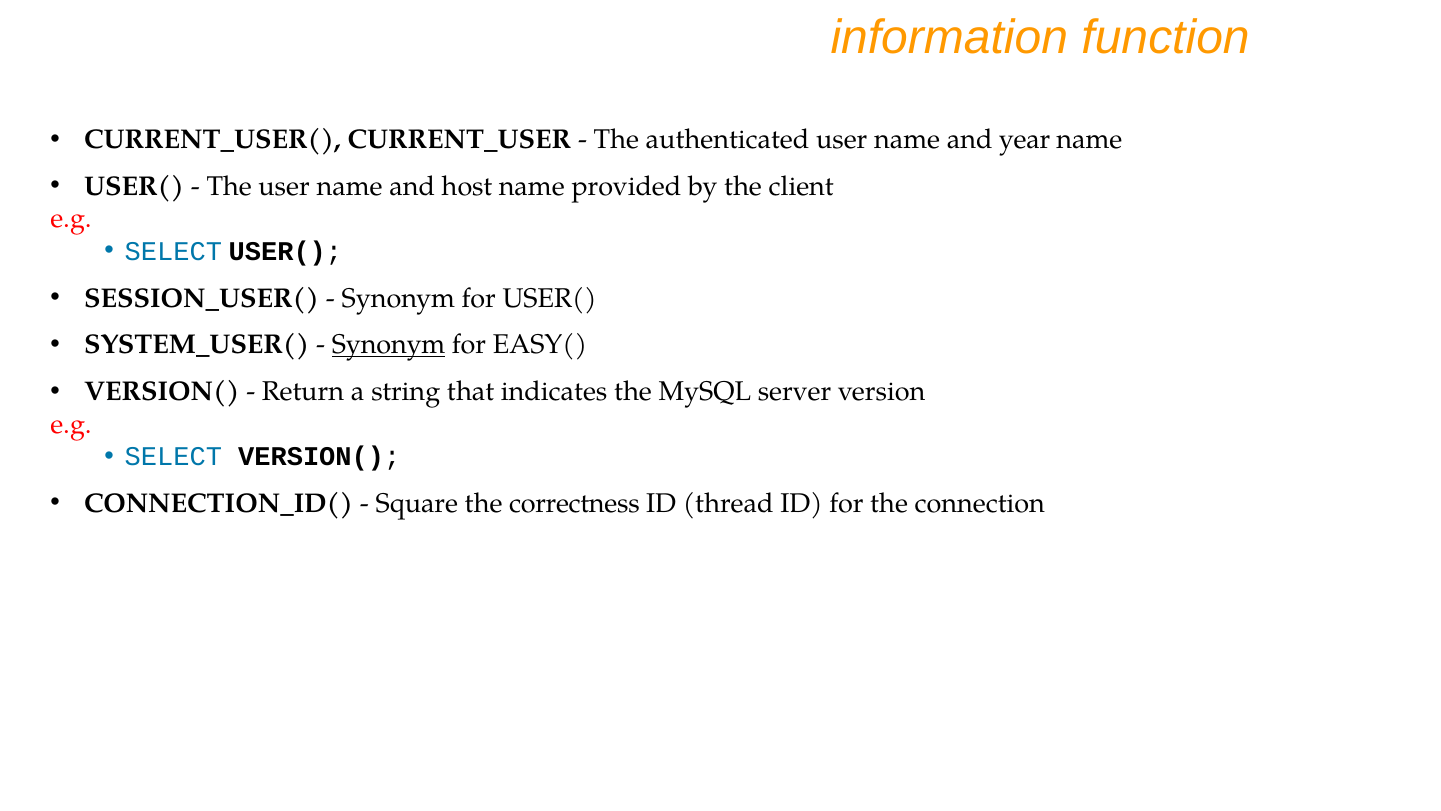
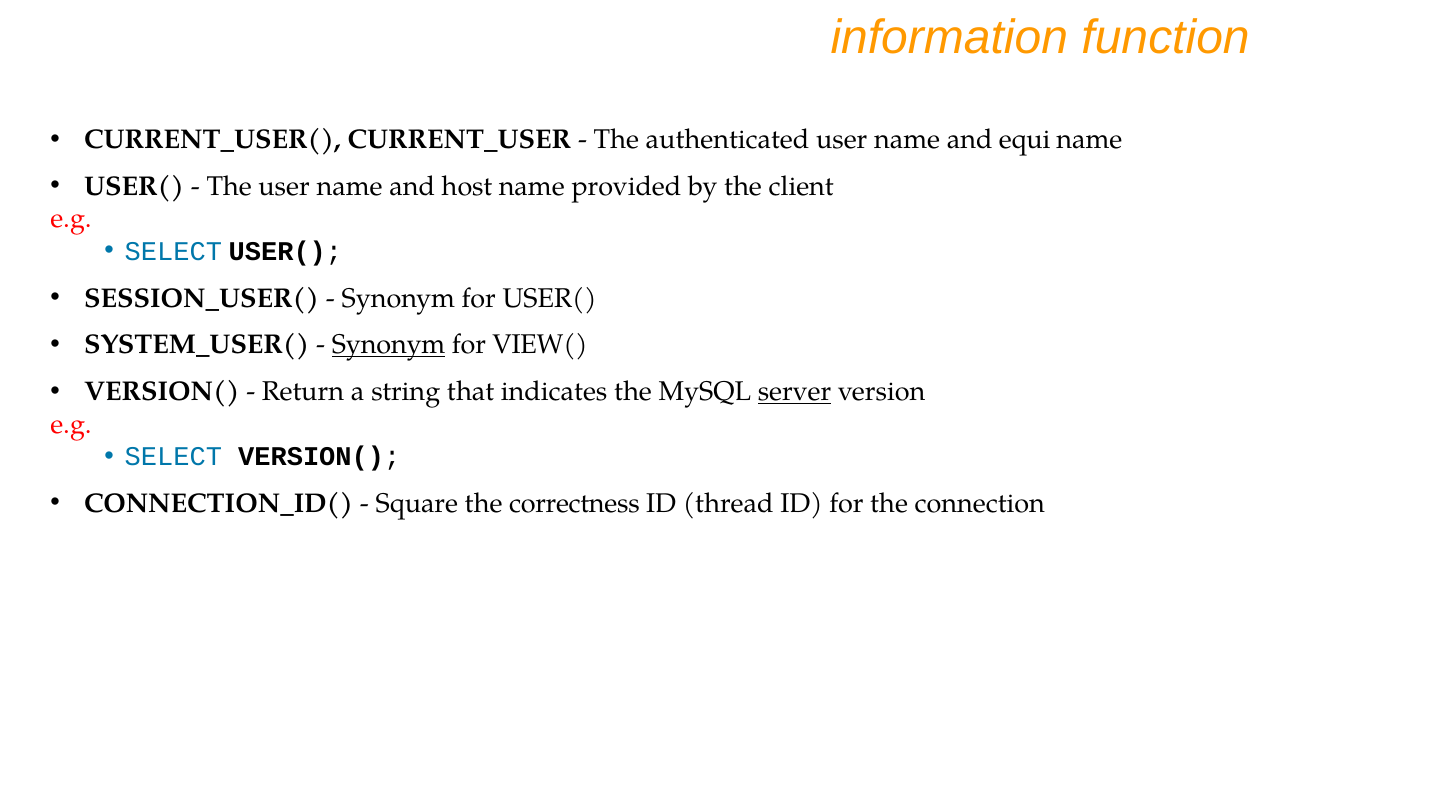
year: year -> equi (1025, 140)
EASY(: EASY( -> VIEW( (540, 345)
server underline: none -> present (795, 392)
